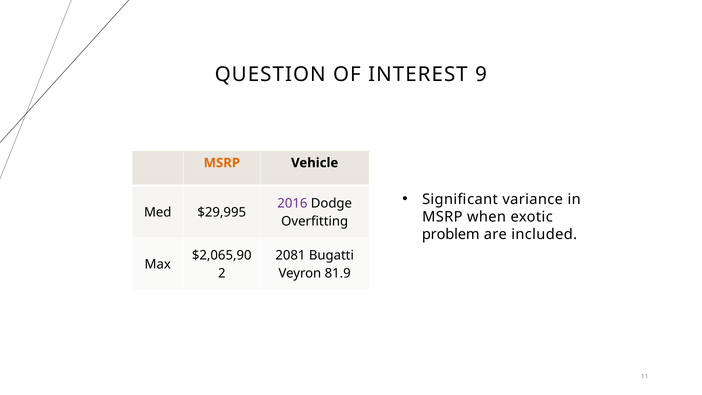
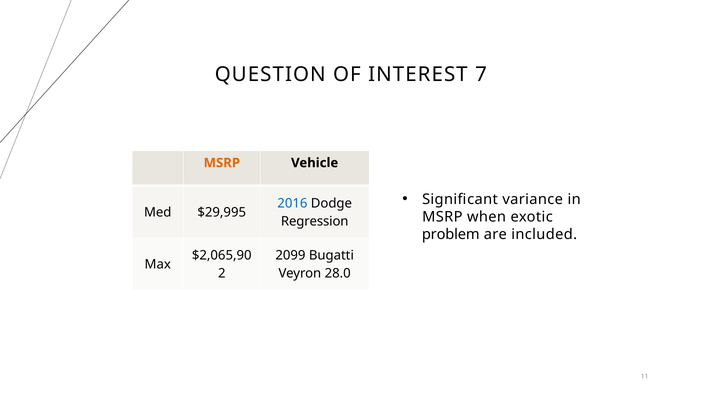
9: 9 -> 7 (481, 74)
2016 colour: purple -> blue (292, 203)
Overfitting: Overfitting -> Regression (315, 221)
2081: 2081 -> 2099 (290, 255)
81.9: 81.9 -> 28.0 (338, 273)
